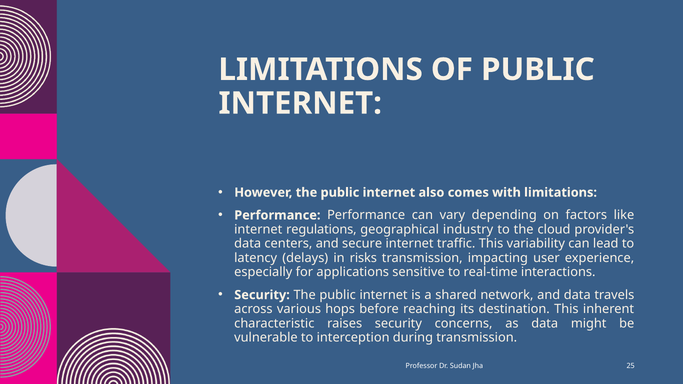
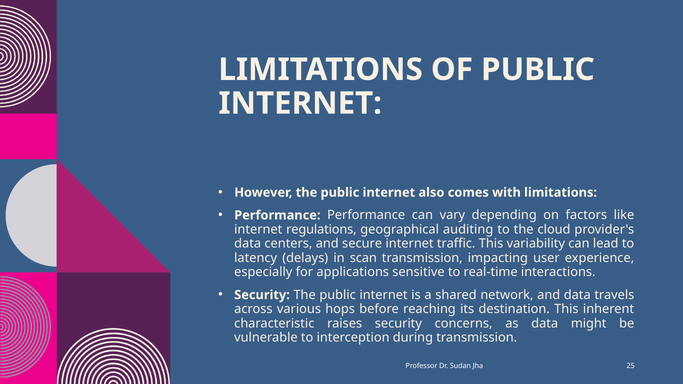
industry: industry -> auditing (468, 230)
risks: risks -> scan (363, 258)
